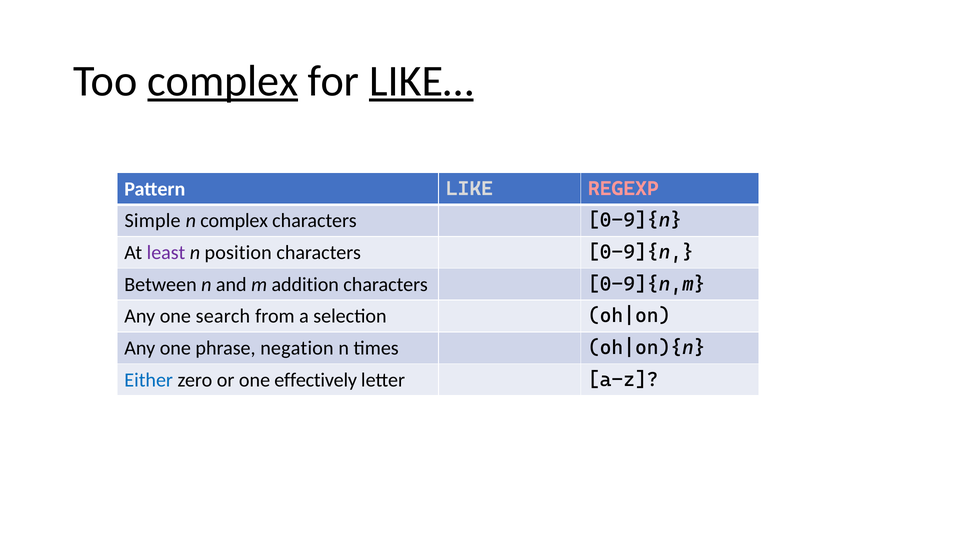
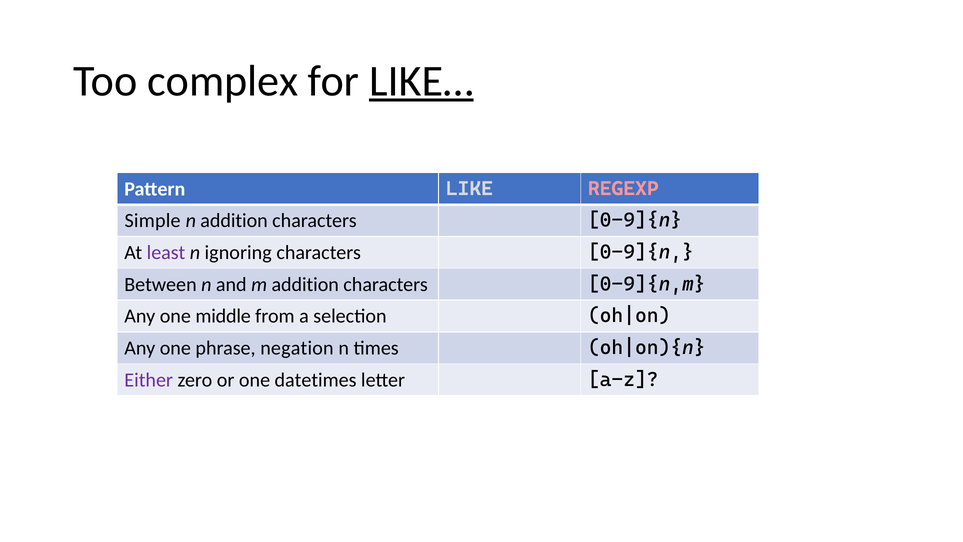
complex underline: present -> none (223, 81)
n complex: complex -> addition (234, 221)
position: position -> ignoring (238, 252)
search: search -> middle (223, 316)
Either colour: blue -> purple (149, 380)
effectively: effectively -> datetimes (316, 380)
